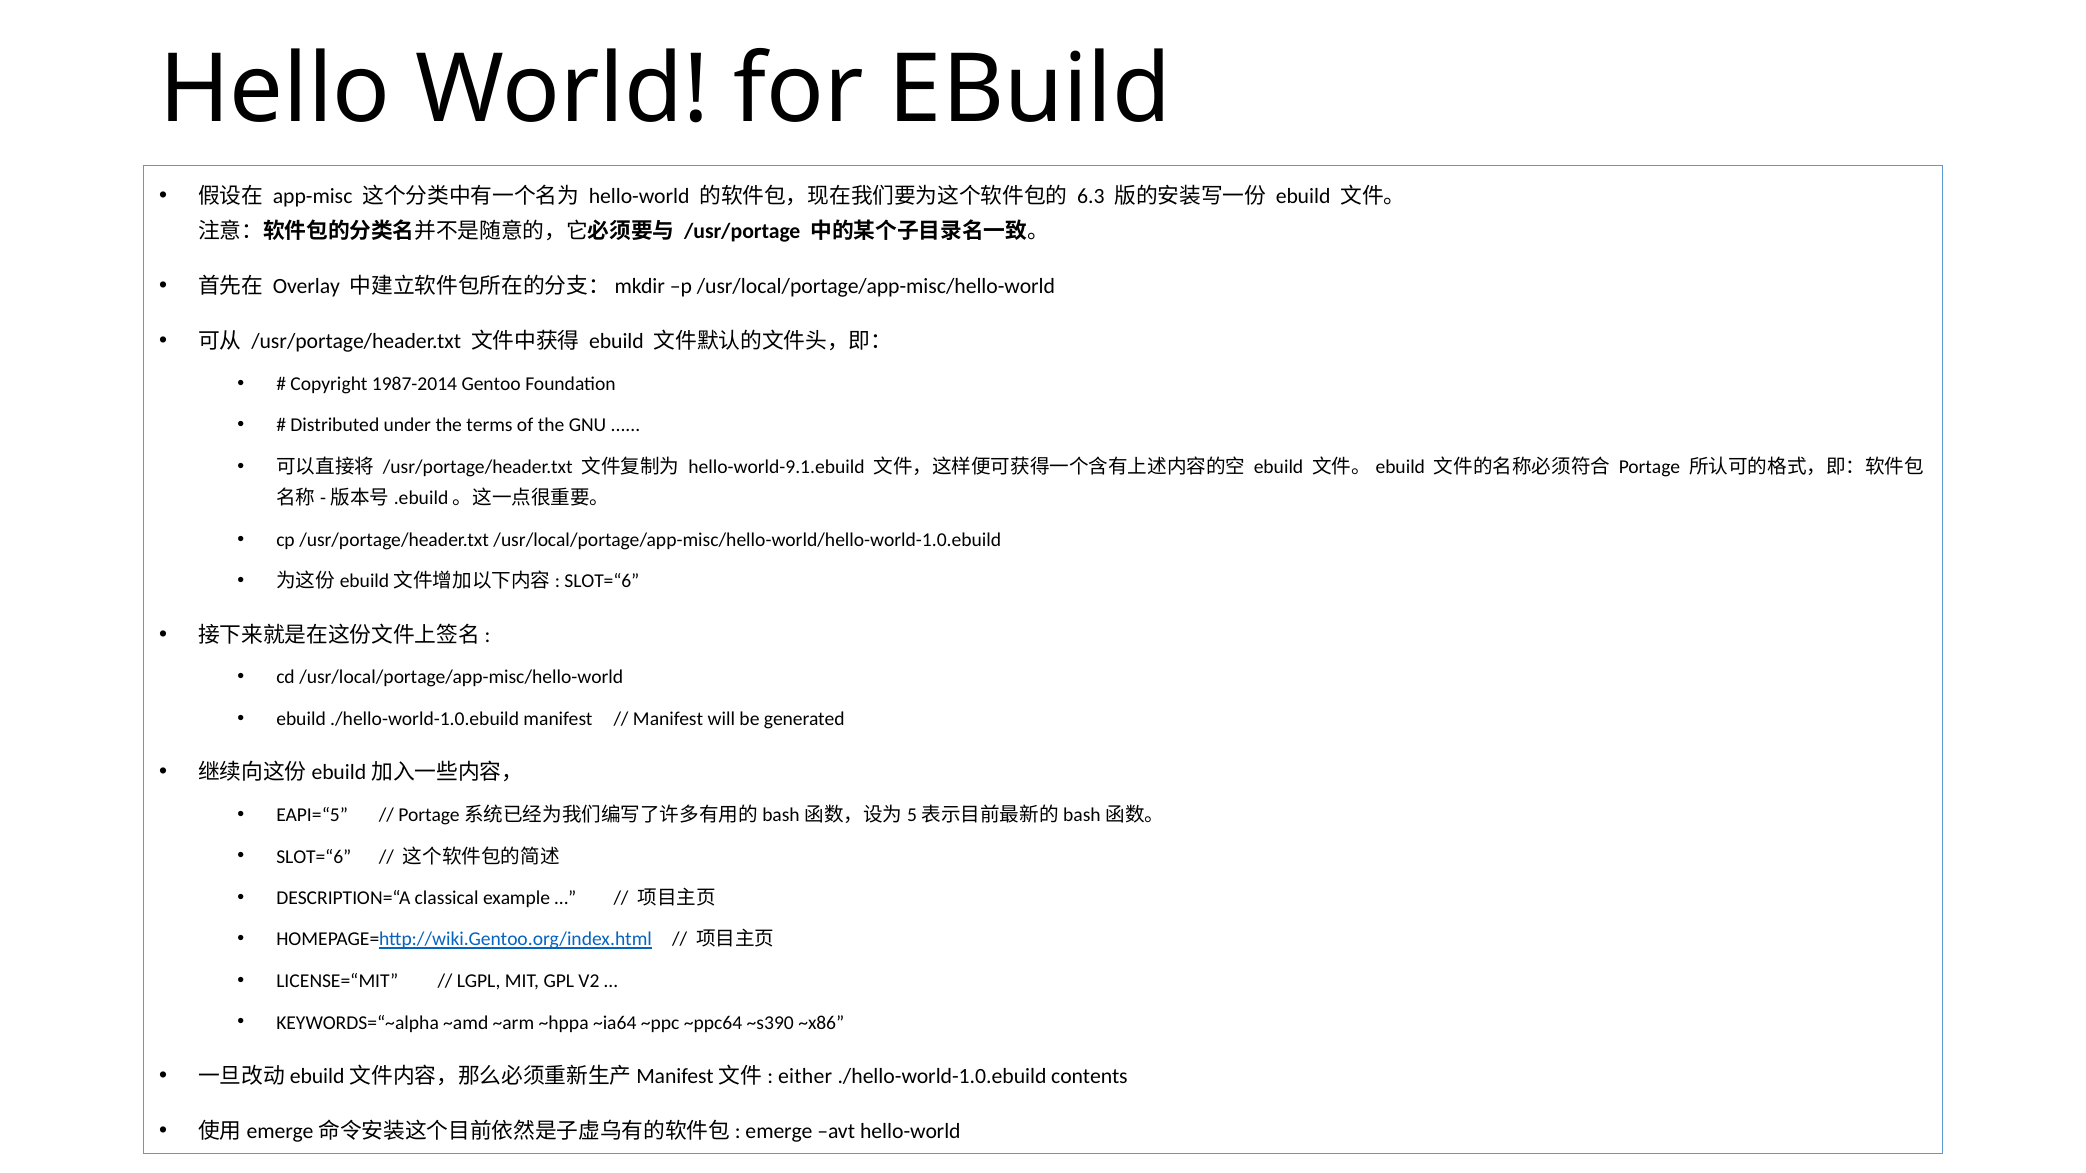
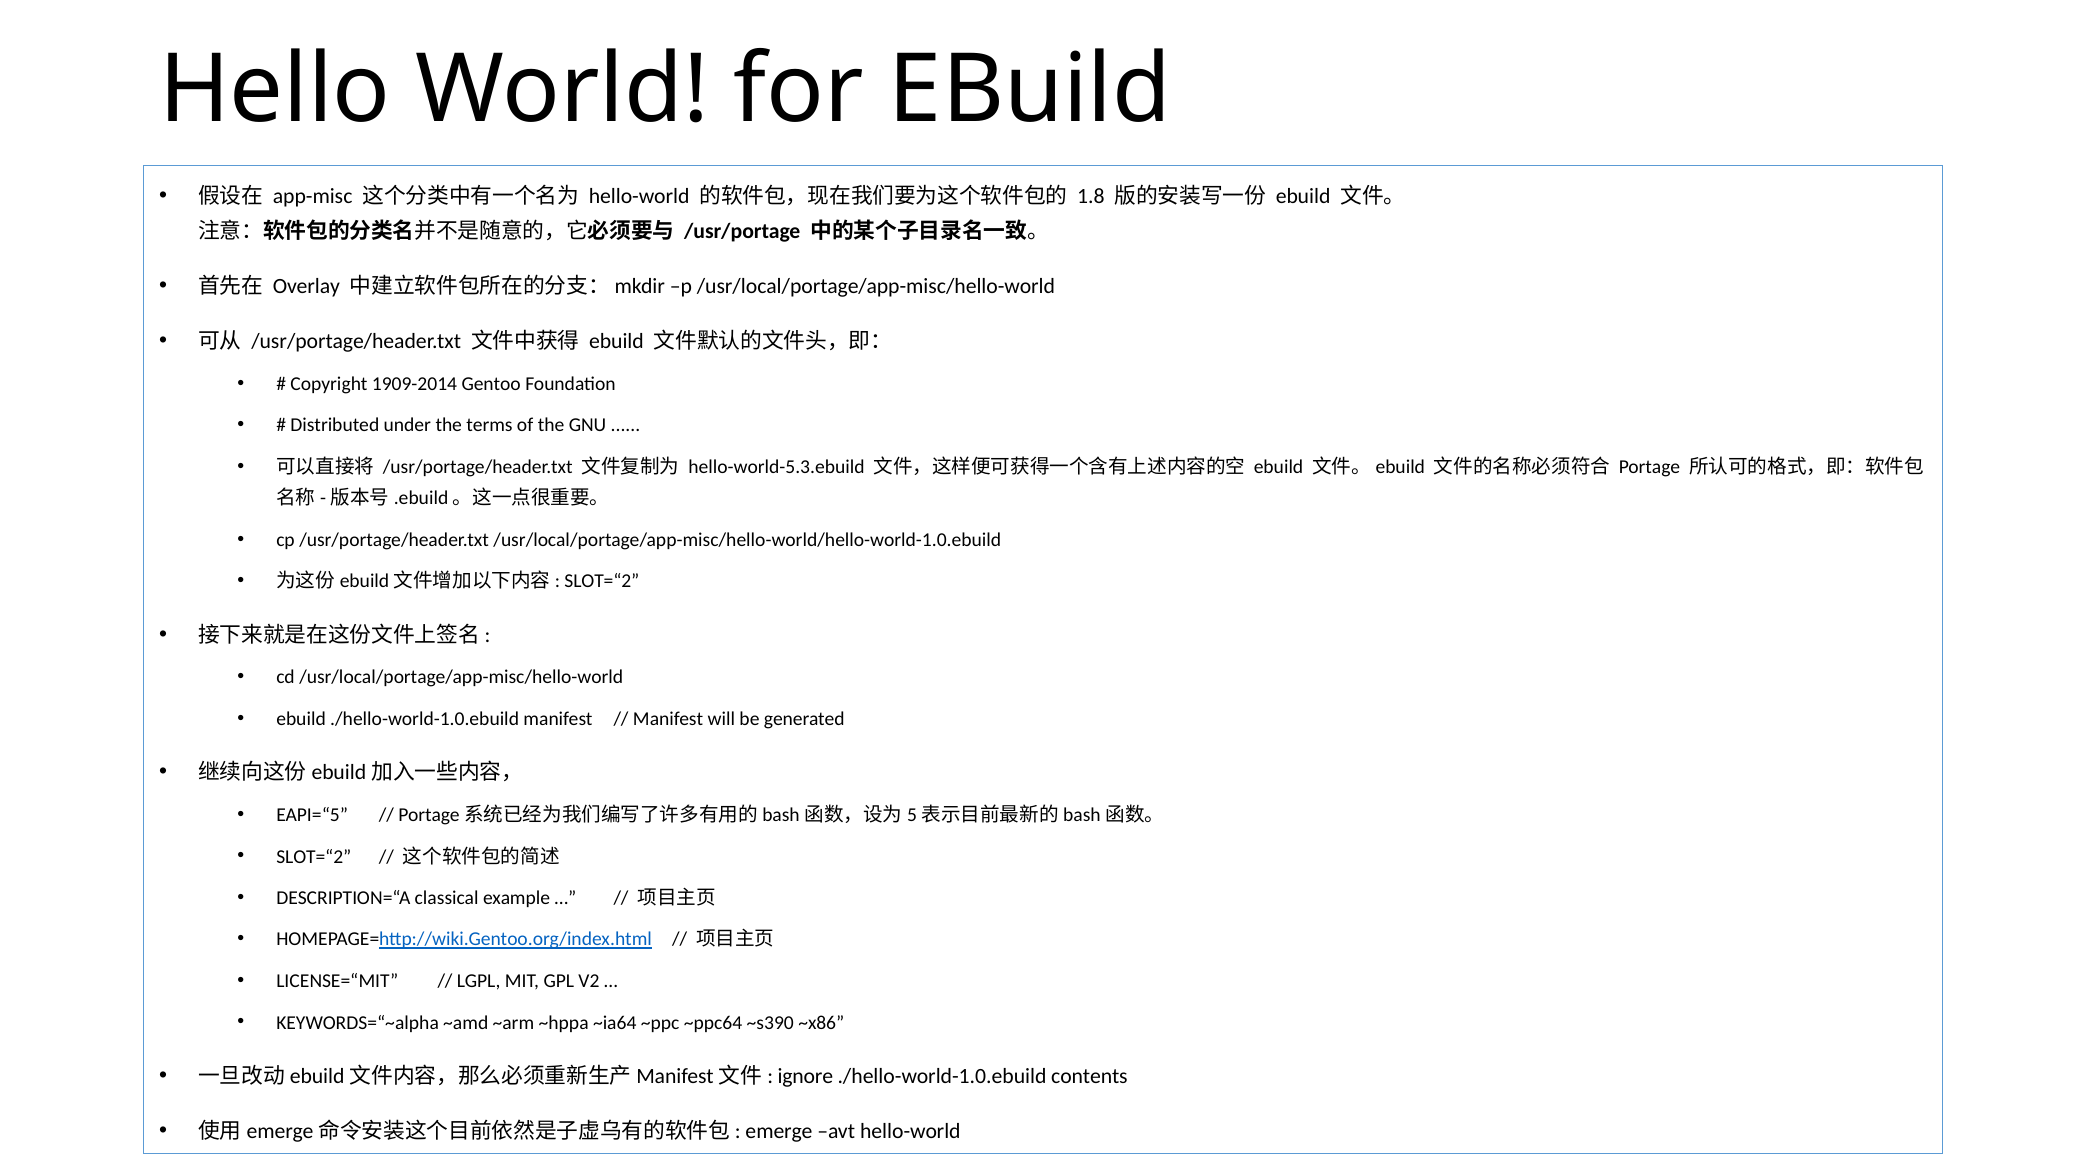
6.3: 6.3 -> 1.8 (1091, 197)
1987-2014: 1987-2014 -> 1909-2014 (414, 384)
hello-world-9.1.ebuild: hello-world-9.1.ebuild -> hello-world-5.3.ebuild (776, 467)
SLOT=“6: SLOT=“6 -> SLOT=“2 (602, 582)
SLOT=“6: SLOT=“6 -> SLOT=“2 (314, 857)
either: either -> ignore (805, 1077)
